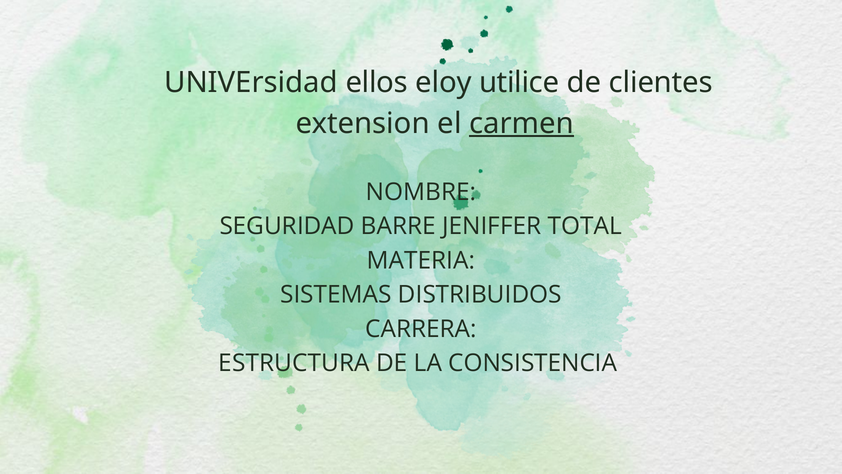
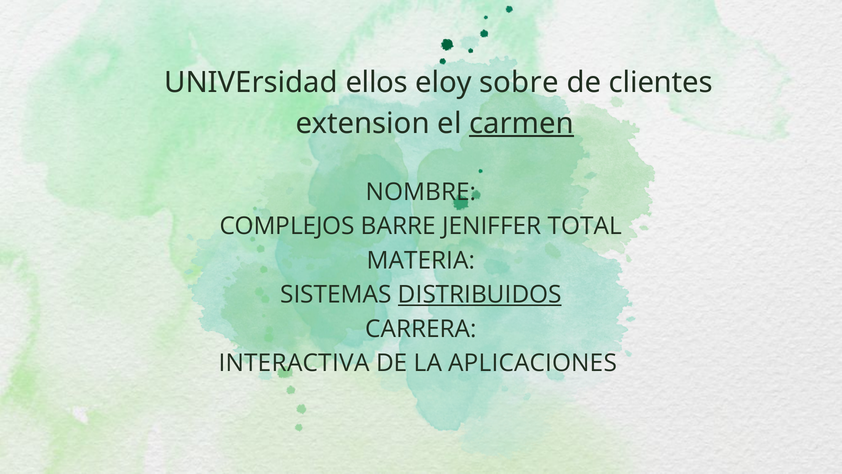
utilice: utilice -> sobre (519, 82)
SEGURIDAD: SEGURIDAD -> COMPLEJOS (287, 226)
DISTRIBUIDOS underline: none -> present (480, 294)
ESTRUCTURA: ESTRUCTURA -> INTERACTIVA (294, 363)
CONSISTENCIA: CONSISTENCIA -> APLICACIONES (533, 363)
